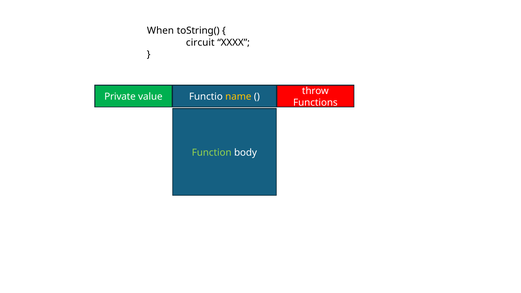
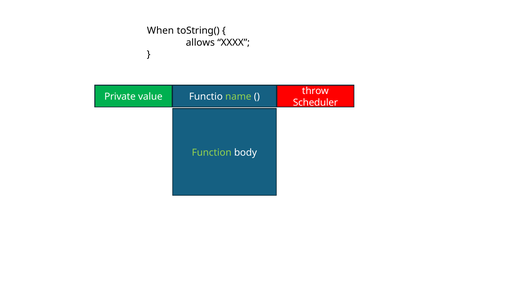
circuit: circuit -> allows (200, 42)
name colour: yellow -> light green (238, 97)
Functions: Functions -> Scheduler (315, 103)
